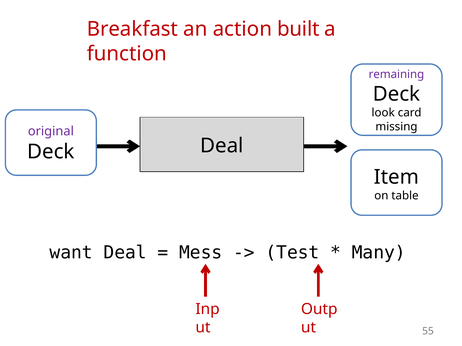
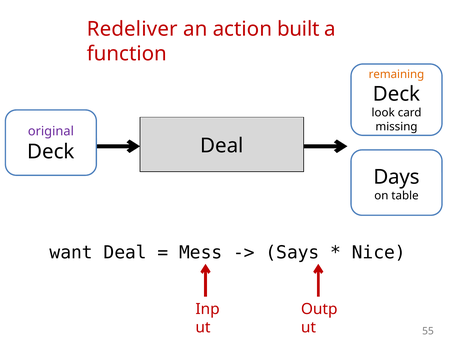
Breakfast: Breakfast -> Redeliver (132, 29)
remaining colour: purple -> orange (396, 74)
Item: Item -> Days (397, 177)
Test: Test -> Says (292, 253)
Many: Many -> Nice (379, 253)
